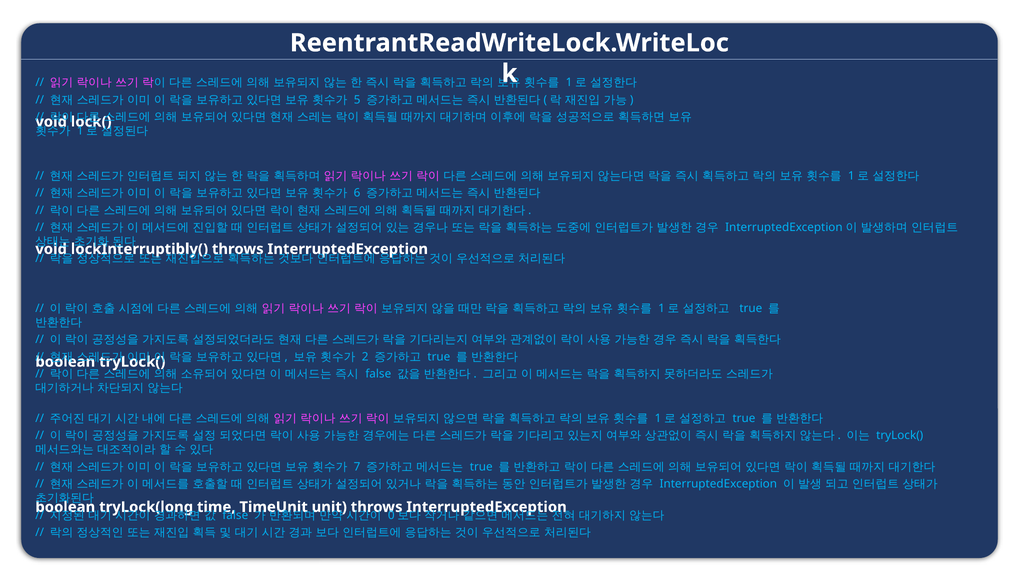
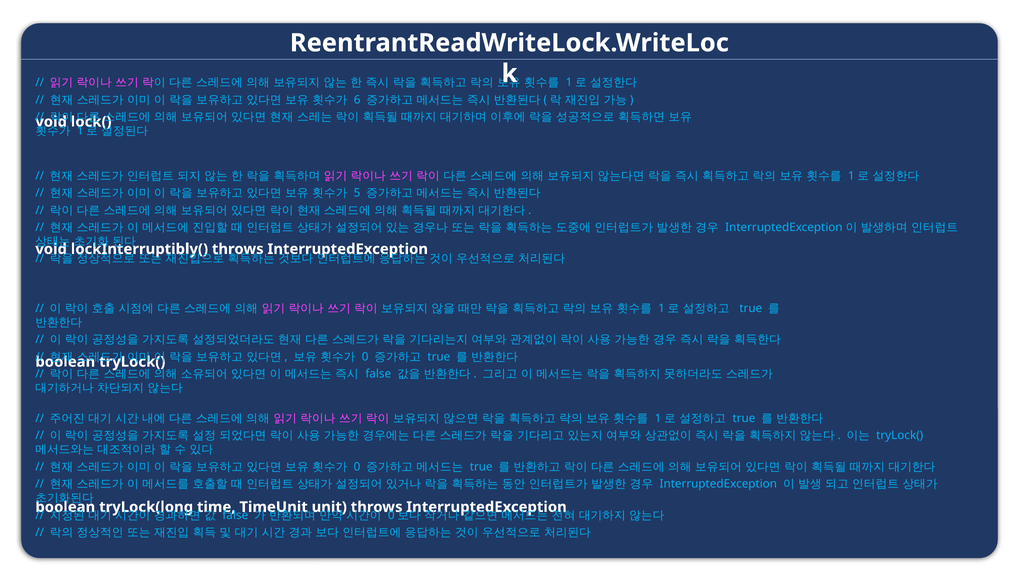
5: 5 -> 6 (357, 100)
6: 6 -> 5 (357, 193)
2: 2 -> 0 (365, 357)
7: 7 -> 0 (357, 467)
